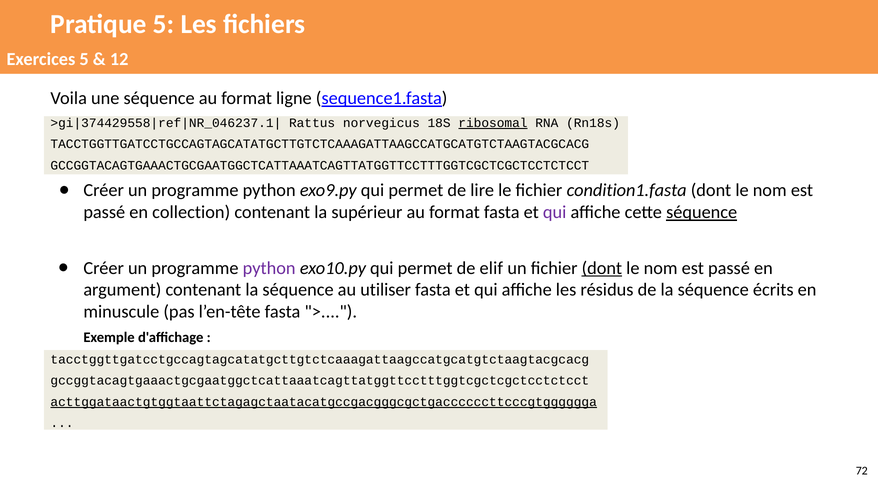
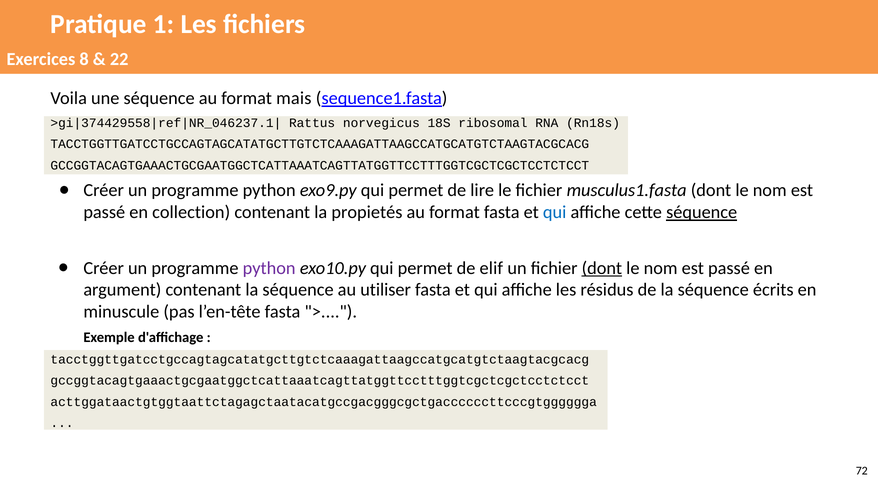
Pratique 5: 5 -> 1 (164, 24)
Exercices 5: 5 -> 8 (84, 59)
12: 12 -> 22 (119, 59)
ligne: ligne -> mais (294, 98)
ribosomal underline: present -> none (493, 123)
condition1.fasta: condition1.fasta -> musculus1.fasta (627, 190)
supérieur: supérieur -> propietés (367, 212)
qui colour: purple -> blue (555, 212)
acttggataactgtggtaattctagagctaatacatgccgacgggcgctgaccccccttcccgtgggggga underline: present -> none (324, 402)
